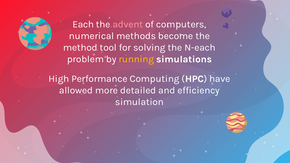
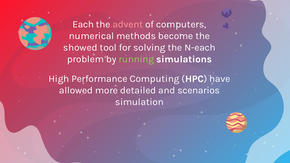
method: method -> showed (80, 48)
running colour: yellow -> light green (136, 59)
efficiency: efficiency -> scenarios (199, 90)
